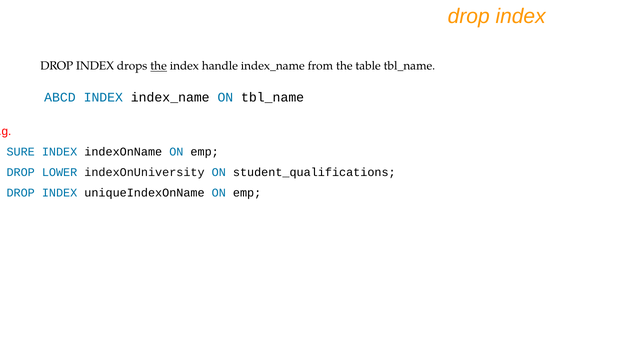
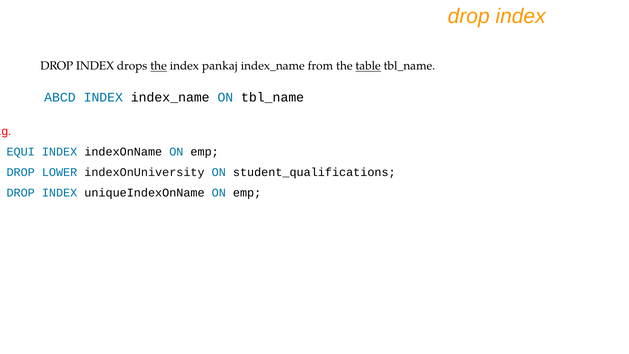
handle: handle -> pankaj (220, 66)
table underline: none -> present (368, 66)
SURE: SURE -> EQUI (21, 152)
